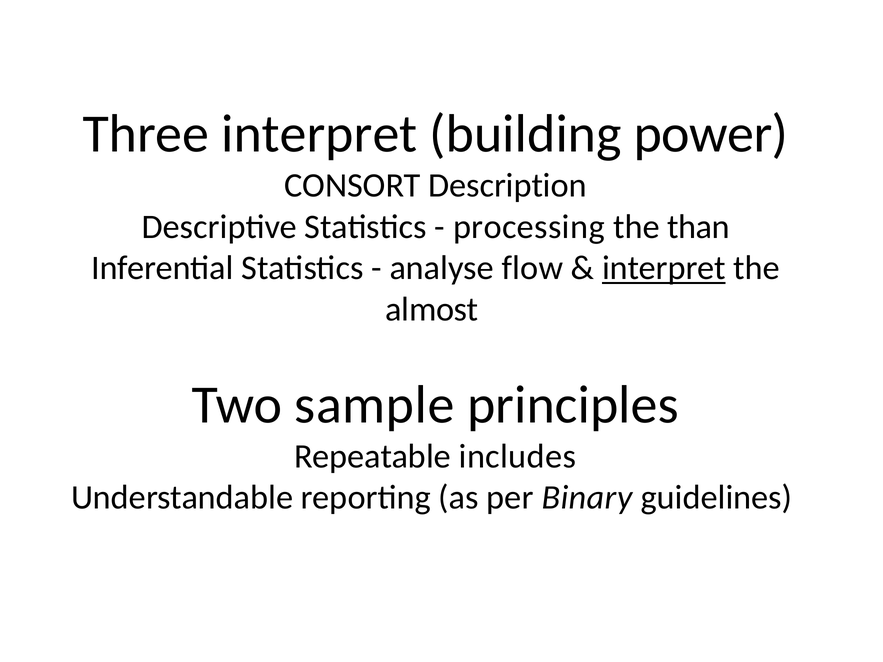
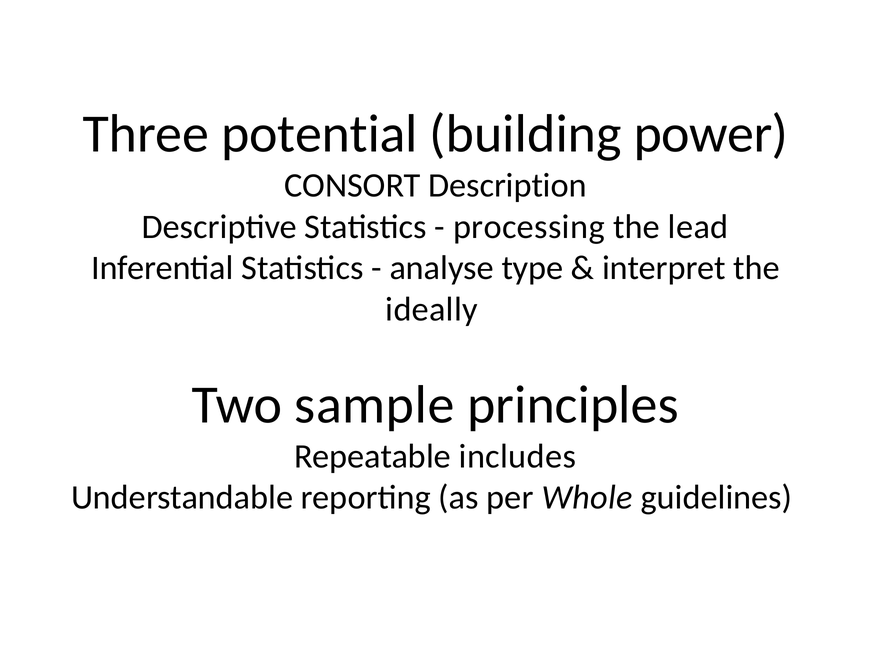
Three interpret: interpret -> potential (319, 134)
than: than -> lead (698, 227)
flow: flow -> type (533, 268)
interpret underline: present -> none (664, 268)
almost: almost -> ideally (432, 309)
Binary: Binary -> Whole (587, 498)
